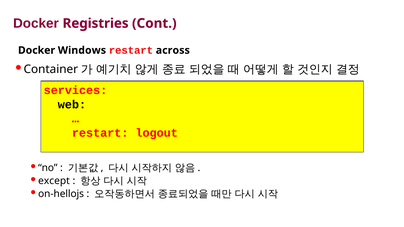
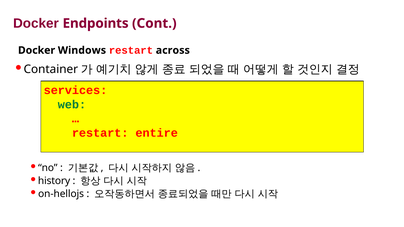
Registries: Registries -> Endpoints (96, 23)
web colour: black -> green (72, 105)
logout: logout -> entire (157, 133)
except: except -> history (54, 181)
